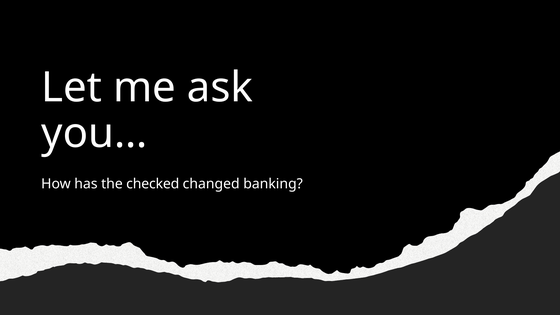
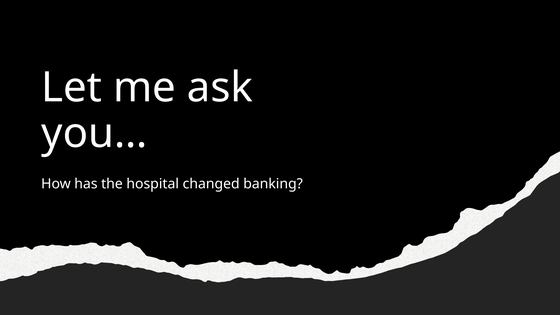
checked: checked -> hospital (153, 184)
